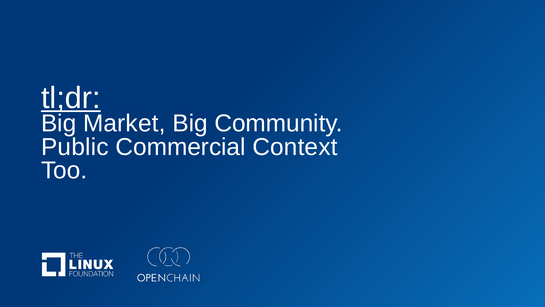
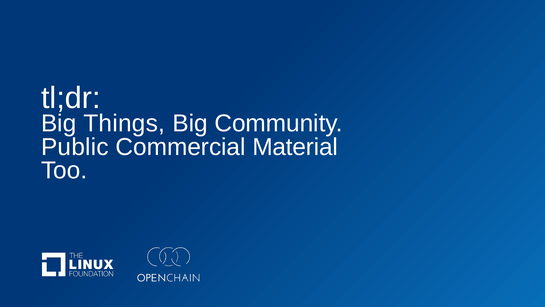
tl;dr underline: present -> none (71, 98)
Market: Market -> Things (124, 123)
Context: Context -> Material (295, 147)
